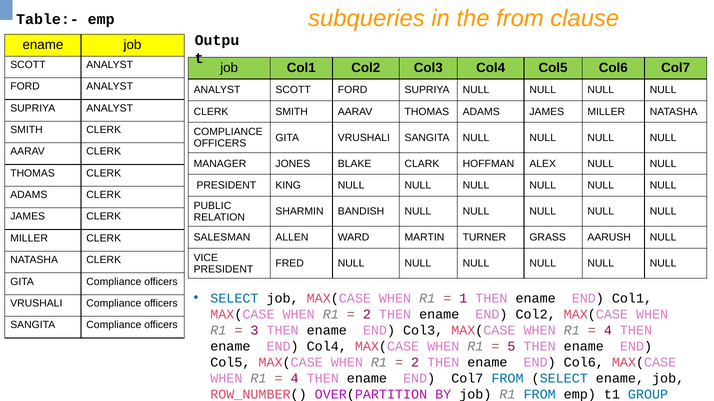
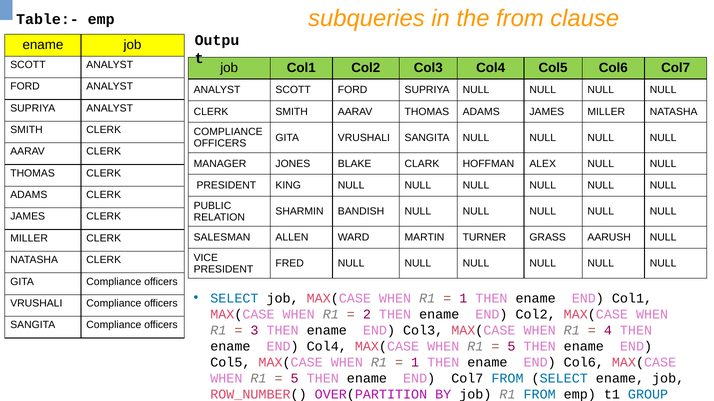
2: 2 -> 1 (415, 363)
4: 4 -> 5 (295, 379)
